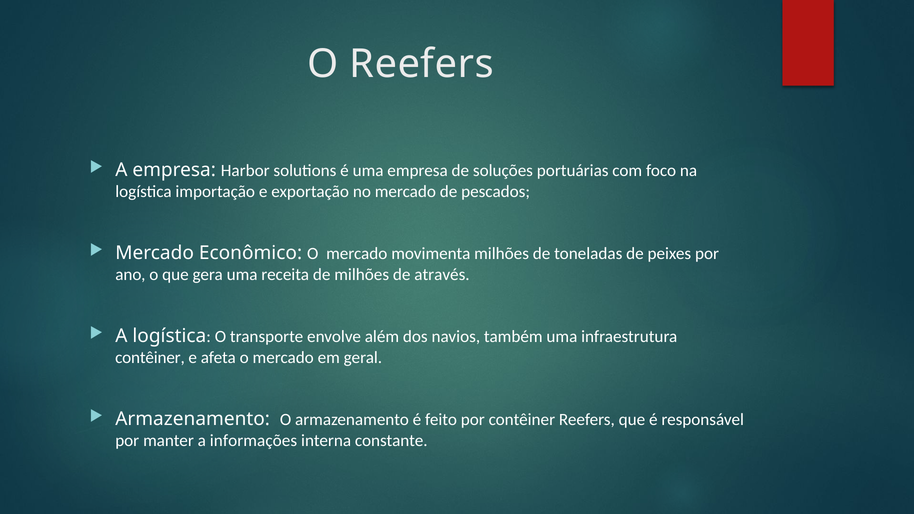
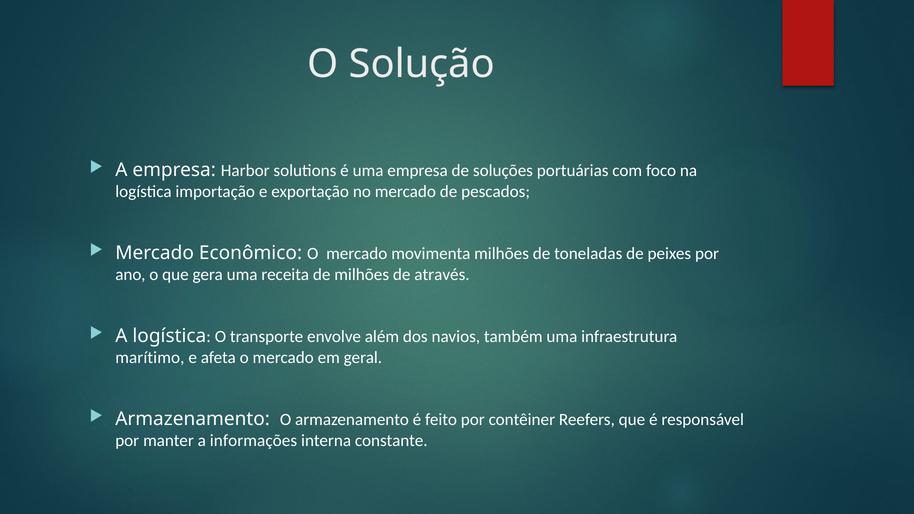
O Reefers: Reefers -> Solução (422, 64)
contêiner: contêiner -> marítimo (150, 358)
